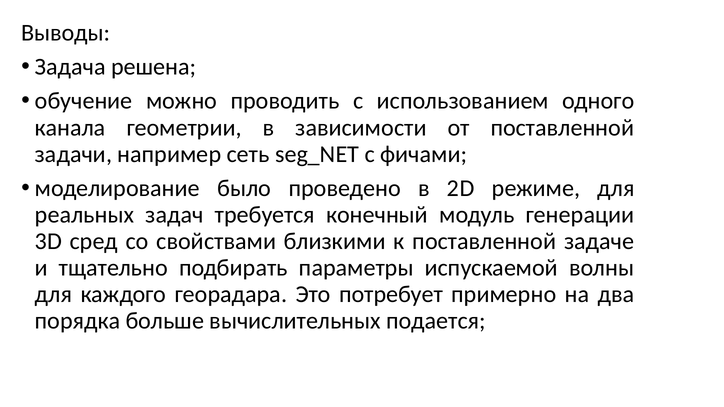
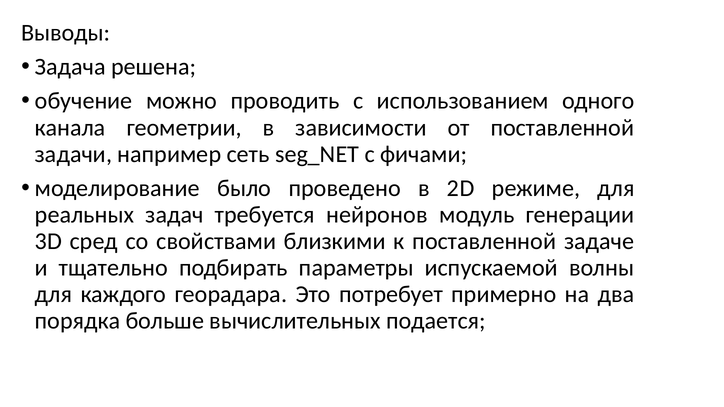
конечный: конечный -> нейронов (377, 215)
